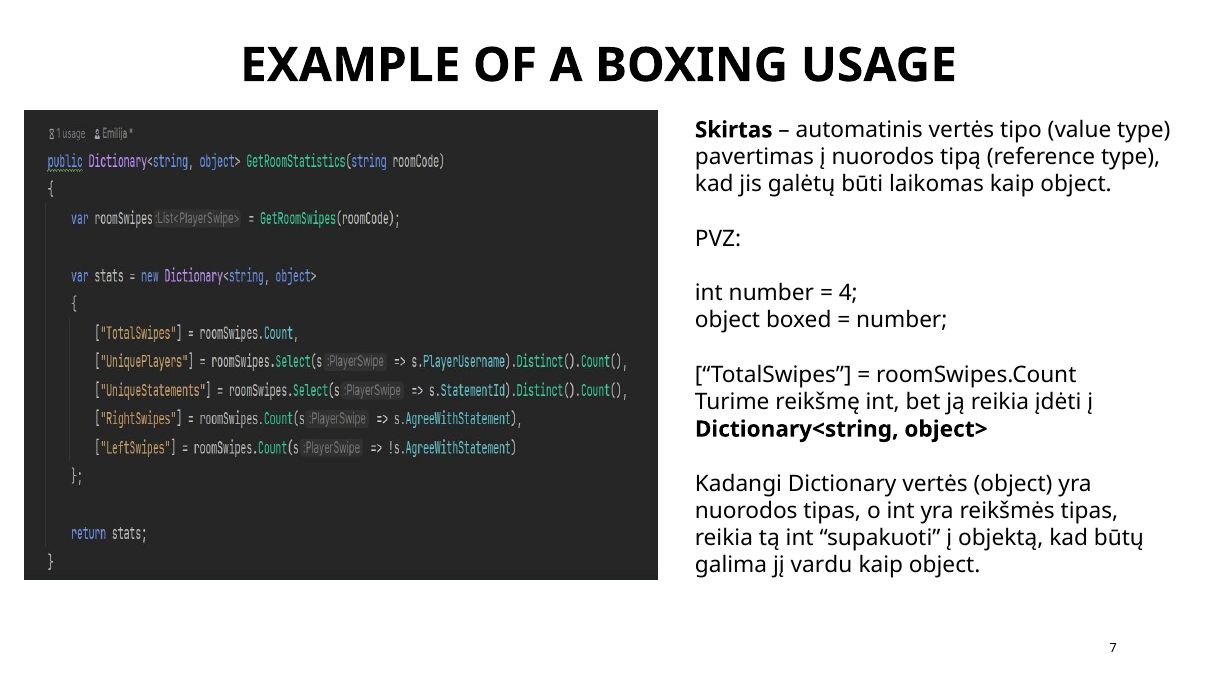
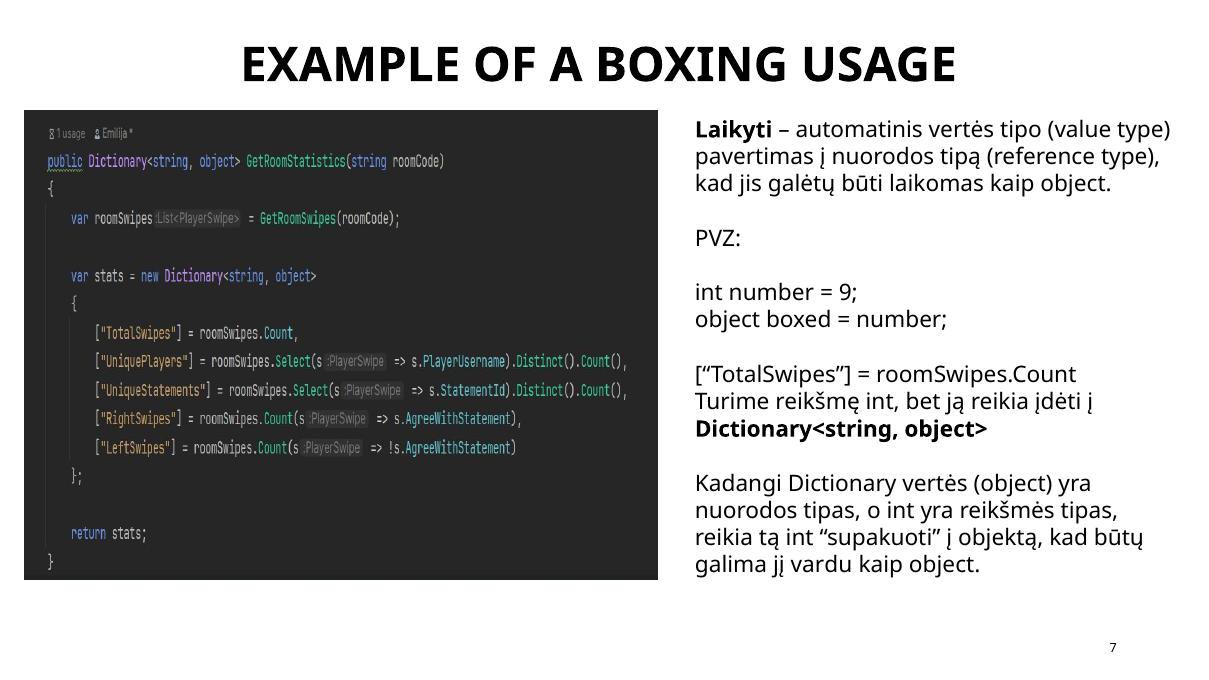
Skirtas: Skirtas -> Laikyti (734, 130)
4: 4 -> 9 (848, 293)
